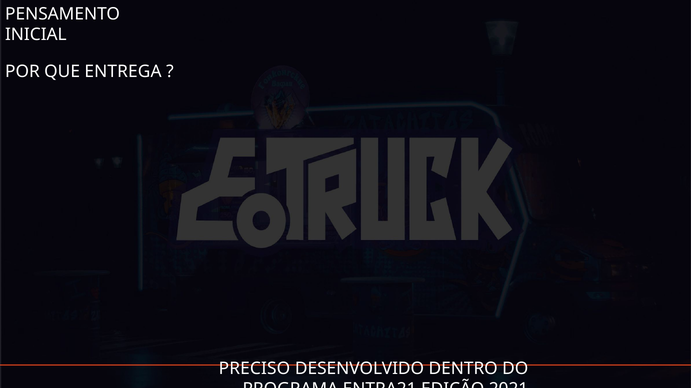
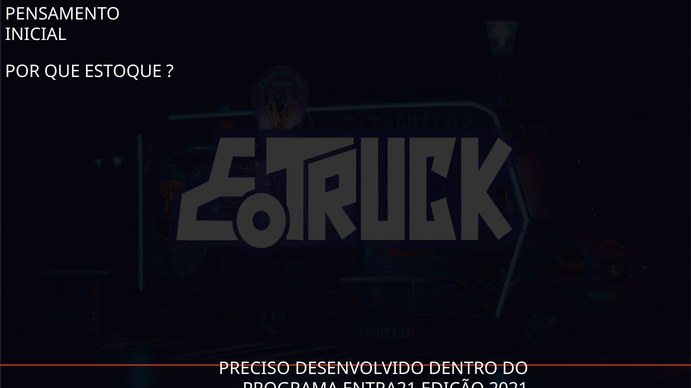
ENTREGA: ENTREGA -> ESTOQUE (123, 72)
